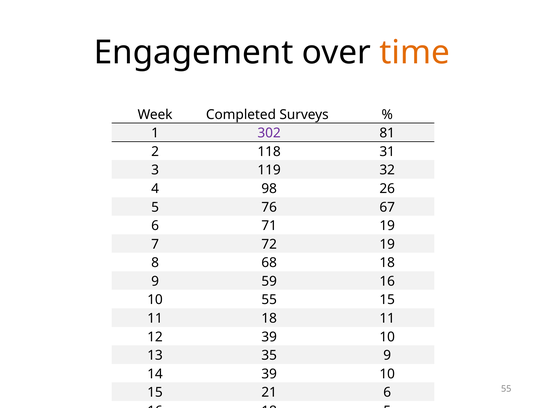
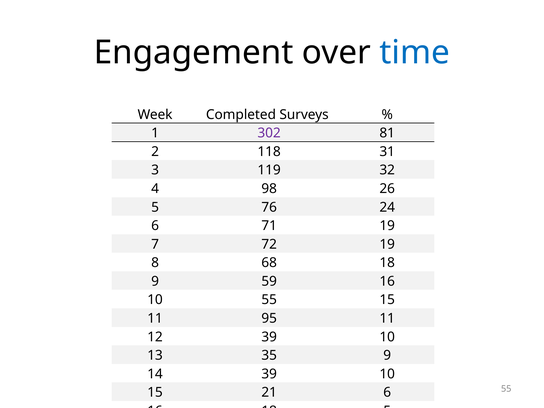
time colour: orange -> blue (415, 53)
67: 67 -> 24 (387, 207)
11 18: 18 -> 95 (269, 318)
